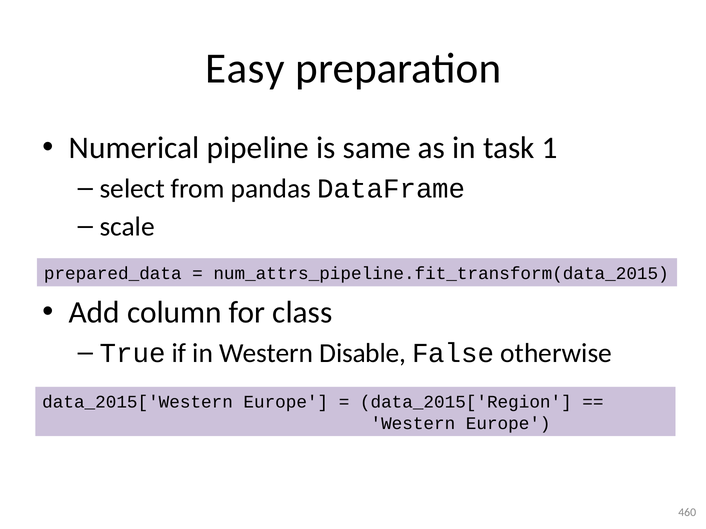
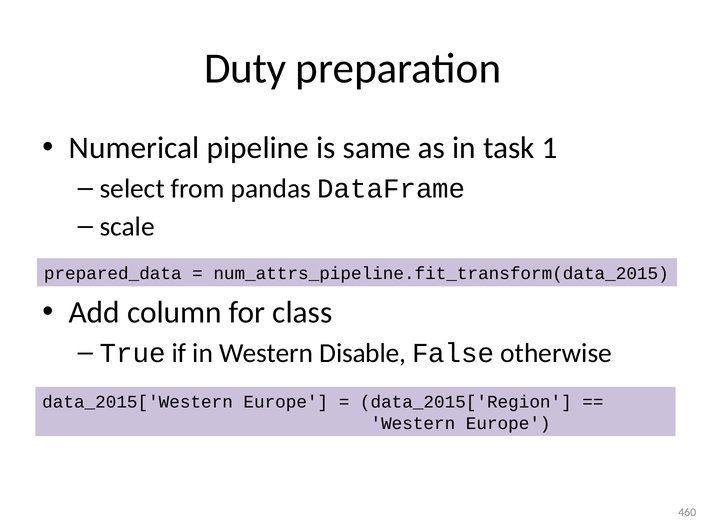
Easy: Easy -> Duty (245, 68)
